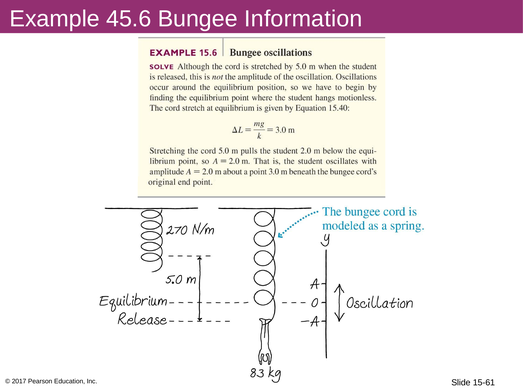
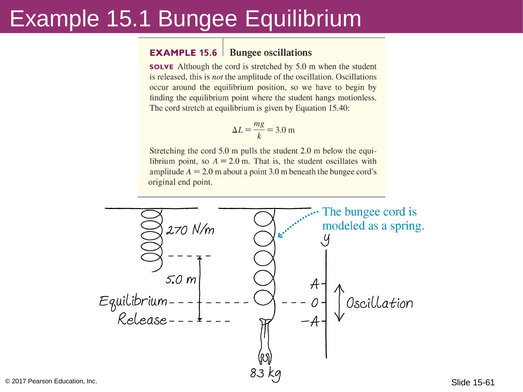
45.6: 45.6 -> 15.1 (129, 19)
Information: Information -> Equilibrium (303, 19)
